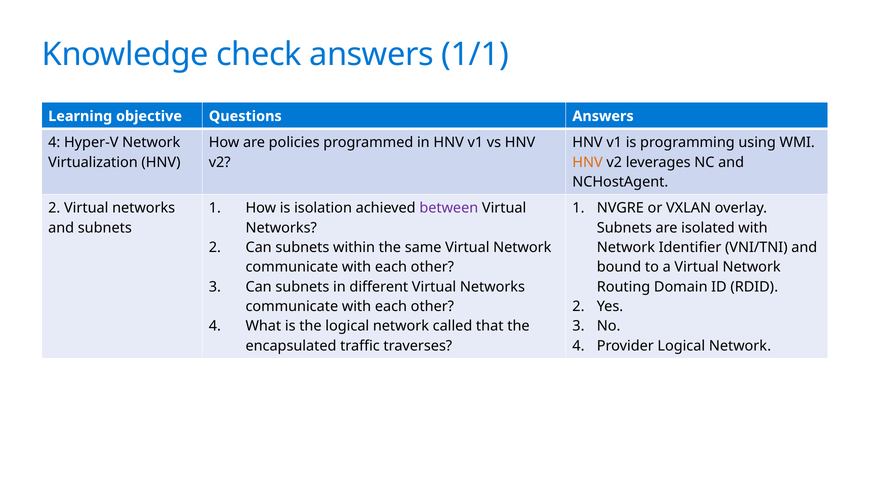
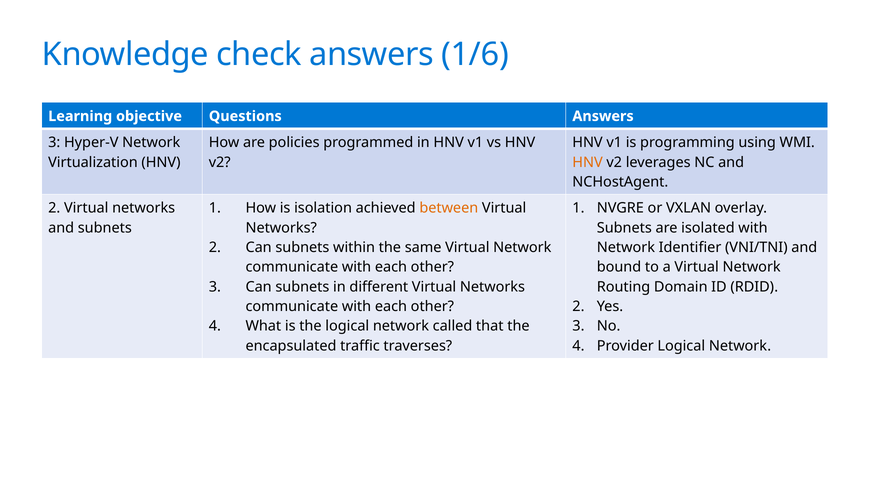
1/1: 1/1 -> 1/6 (475, 54)
4: 4 -> 3 (54, 143)
between colour: purple -> orange (449, 208)
